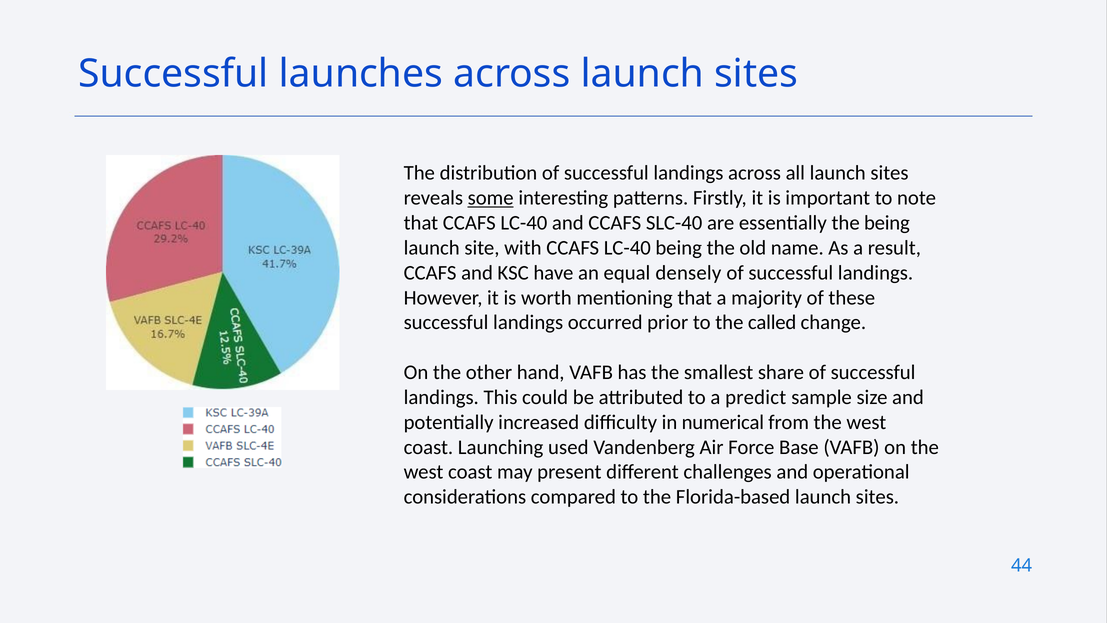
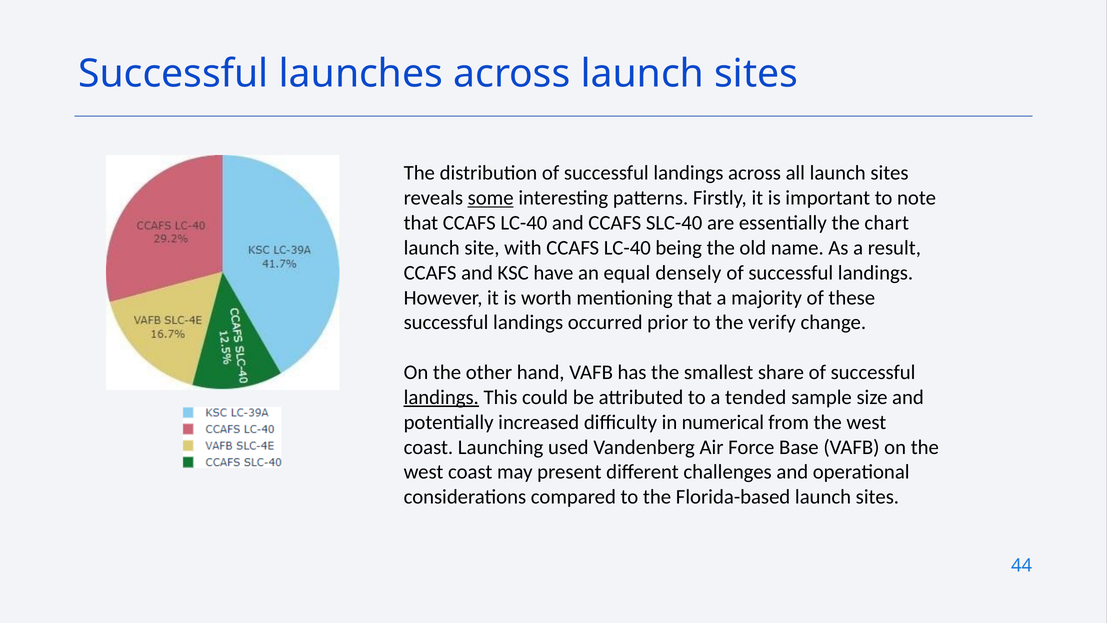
the being: being -> chart (887, 223)
called: called -> verify (772, 322)
landings underline: none -> present (441, 397)
predict: predict -> tended (756, 397)
